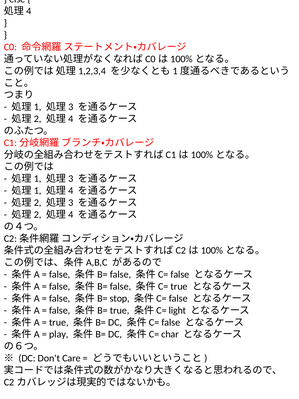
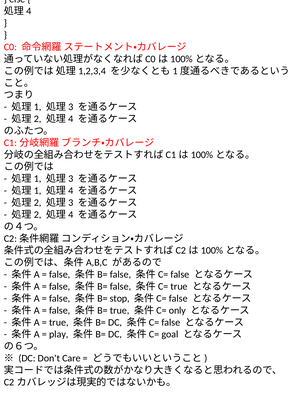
light: light -> only (177, 310)
char: char -> goal (170, 334)
